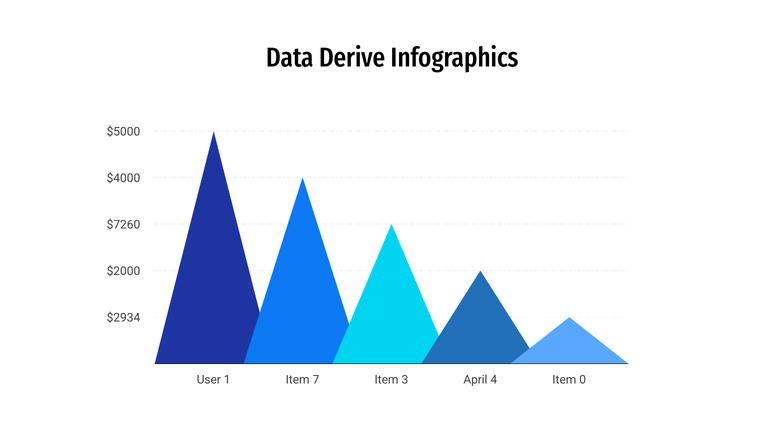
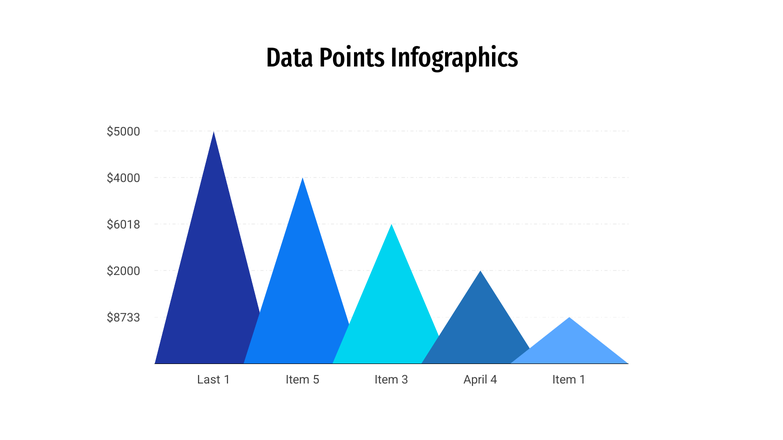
Derive: Derive -> Points (352, 58)
$7260: $7260 -> $6018 (123, 225)
$2934: $2934 -> $8733 (123, 318)
User: User -> Last (209, 380)
7: 7 -> 5 (316, 380)
Item 0: 0 -> 1 (583, 380)
